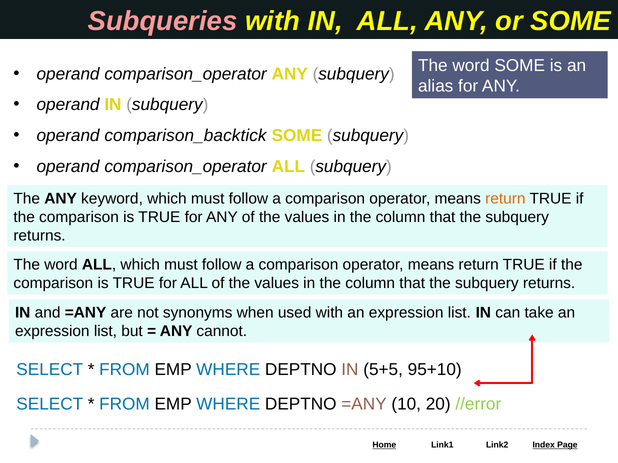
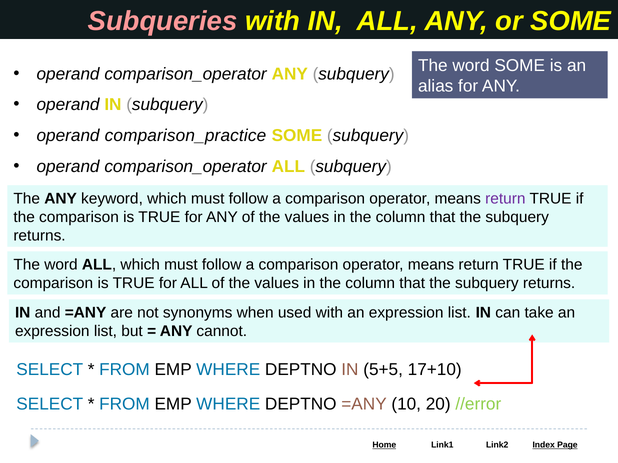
comparison_backtick: comparison_backtick -> comparison_practice (185, 136)
return colour: orange -> purple (505, 199)
95+10: 95+10 -> 17+10 (435, 370)
